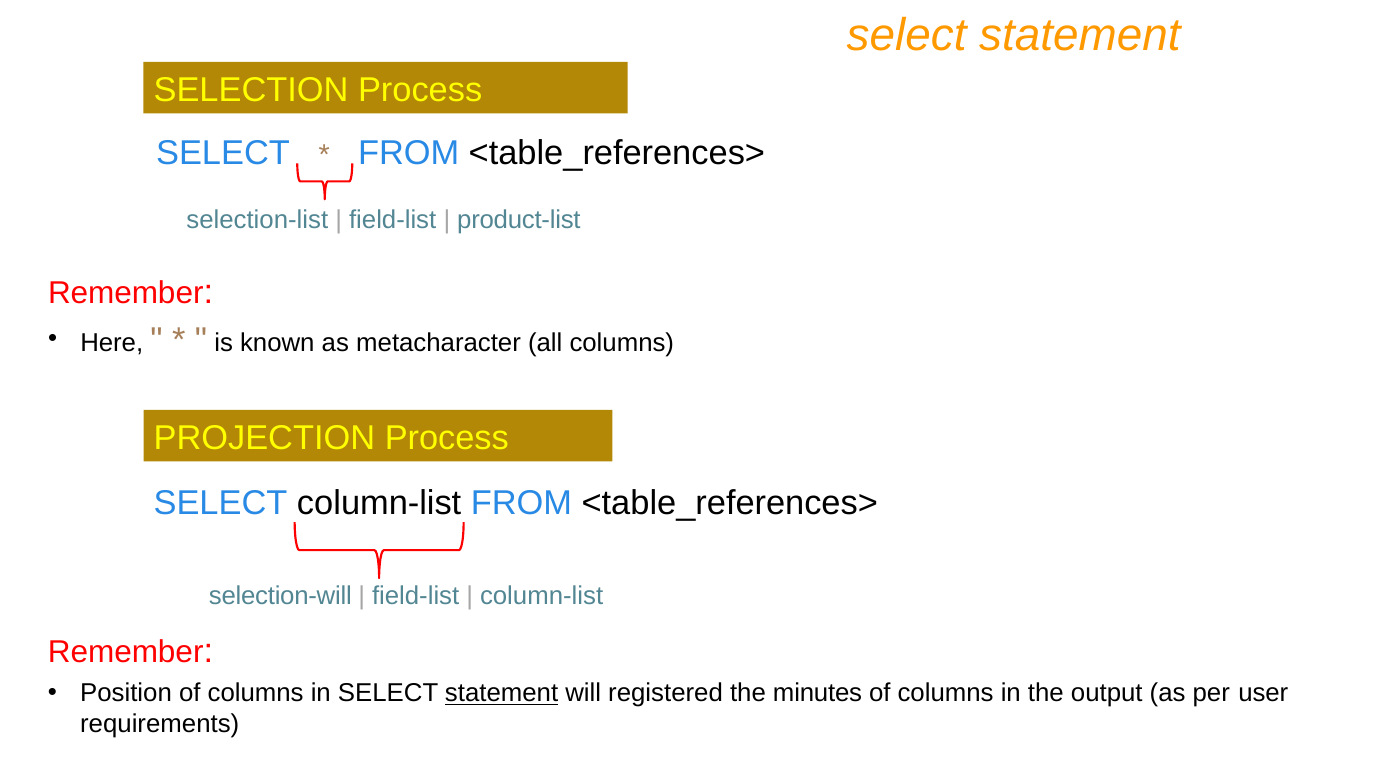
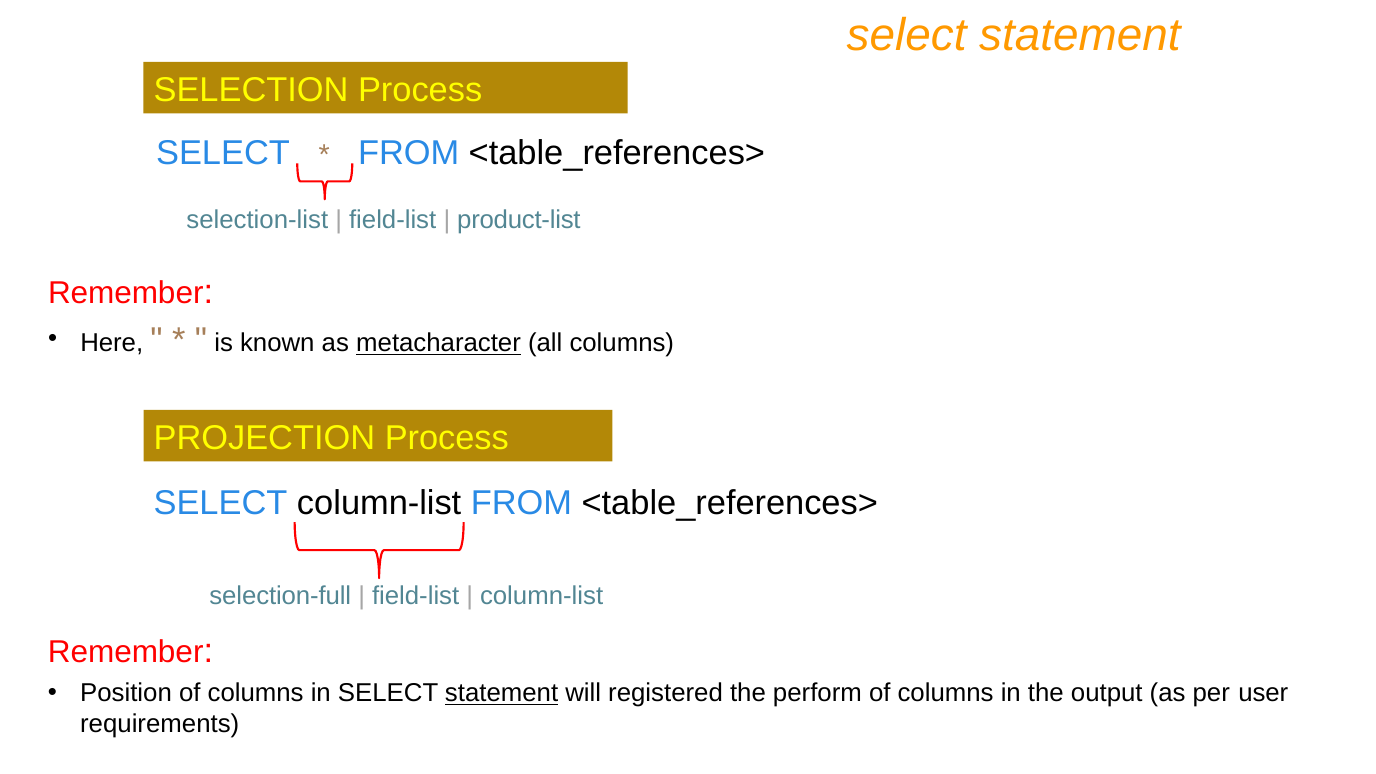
metacharacter underline: none -> present (439, 343)
selection-will: selection-will -> selection-full (280, 596)
minutes: minutes -> perform (817, 693)
